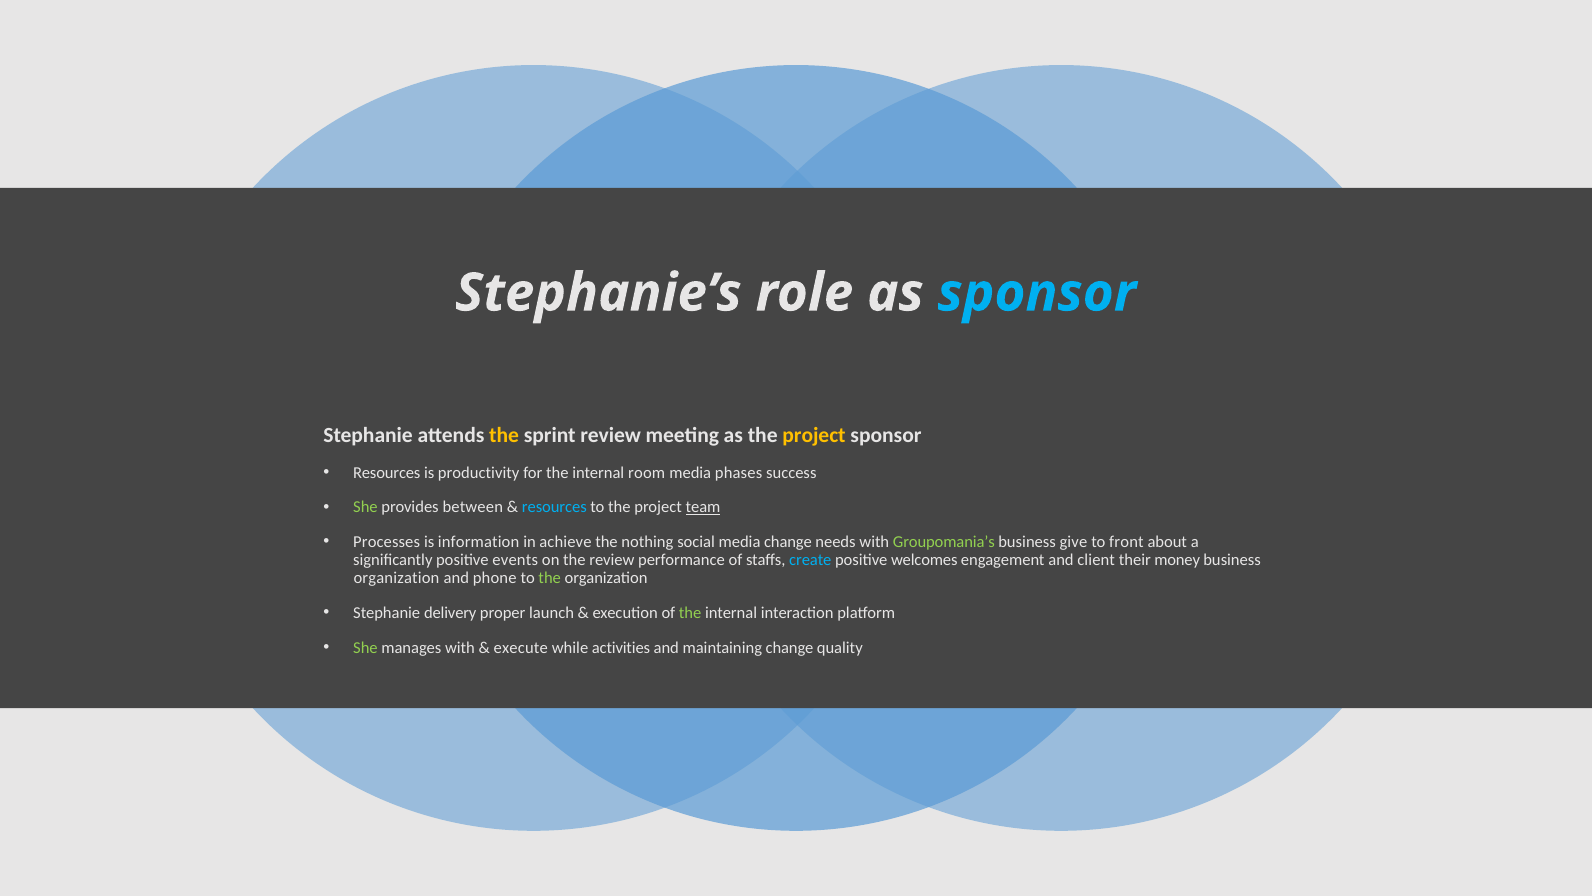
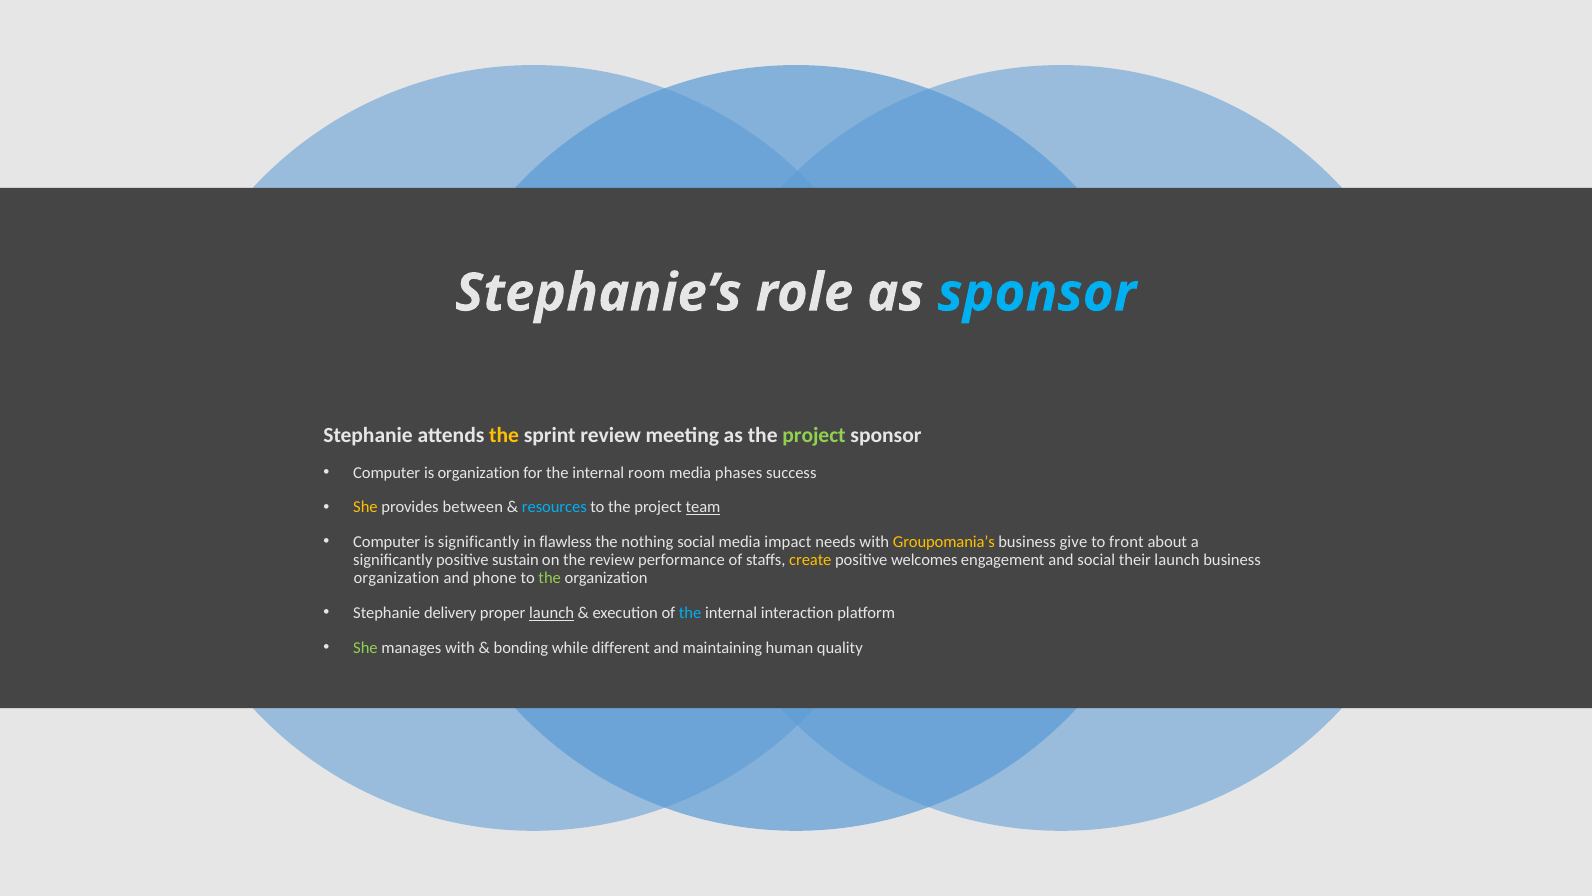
project colour: yellow -> light green (814, 435)
Resources: Resources -> Computer (387, 472)
is productivity: productivity -> organization (479, 472)
She colour: light green -> yellow (365, 507)
Processes: Processes -> Computer (387, 542)
is information: information -> significantly (479, 542)
achieve: achieve -> flawless (566, 542)
media change: change -> impact (788, 542)
Groupomania’s colour: light green -> yellow (944, 542)
events: events -> sustain (515, 560)
create colour: light blue -> yellow (810, 560)
and client: client -> social (1096, 560)
their money: money -> launch (1177, 560)
launch underline: none -> present (552, 613)
the colour: light green -> light blue (690, 613)
execute: execute -> bonding (521, 647)
activities: activities -> different (621, 647)
maintaining change: change -> human (789, 647)
